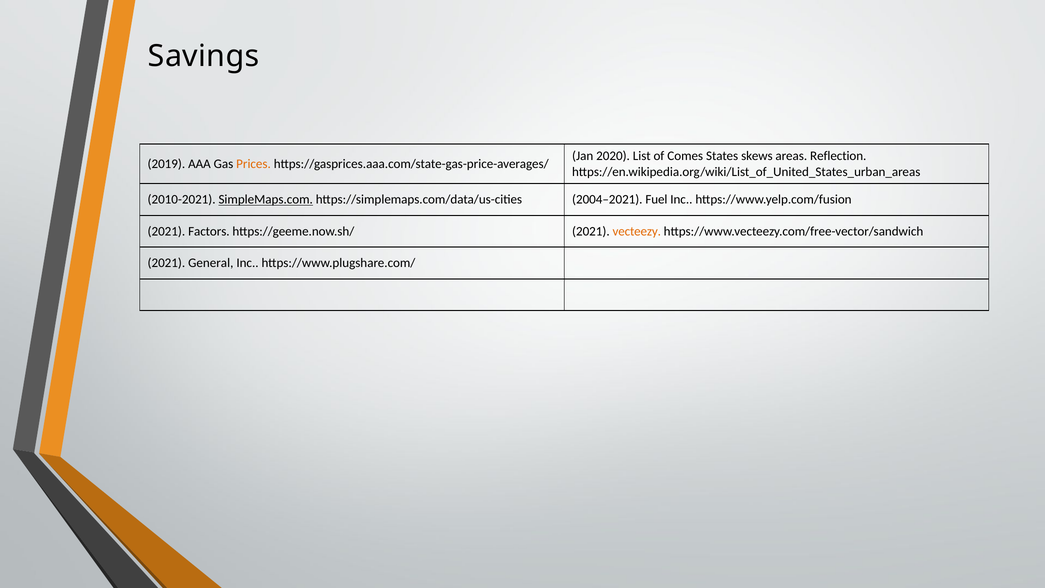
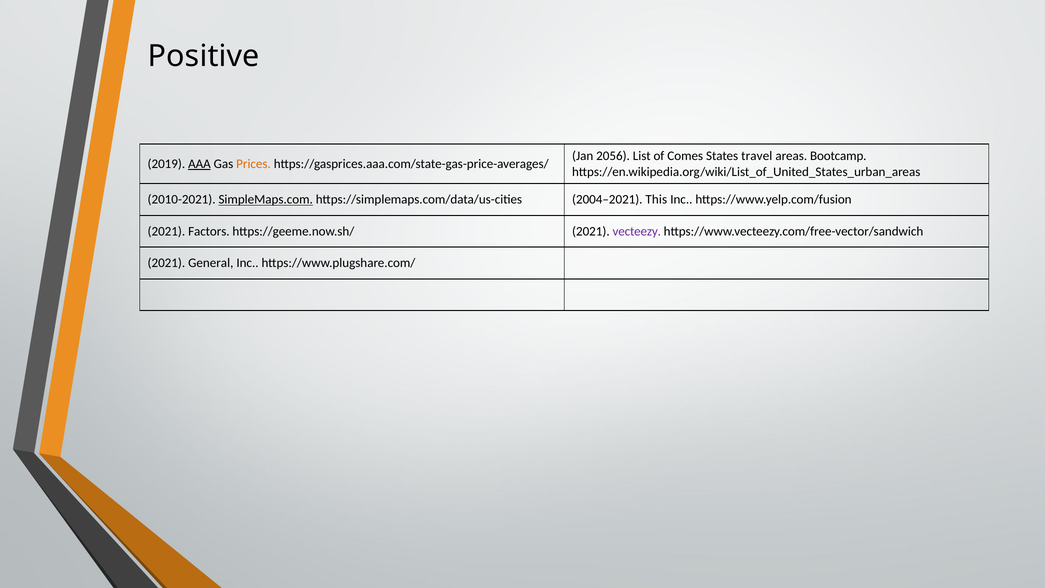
Savings: Savings -> Positive (204, 56)
2020: 2020 -> 2056 (613, 156)
skews: skews -> travel (757, 156)
Reflection: Reflection -> Bootcamp (838, 156)
AAA underline: none -> present (199, 164)
Fuel: Fuel -> This (656, 199)
vecteezy colour: orange -> purple (637, 231)
